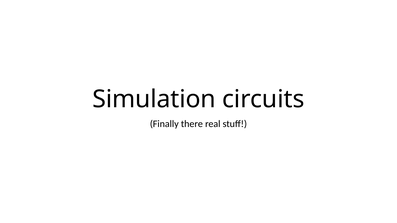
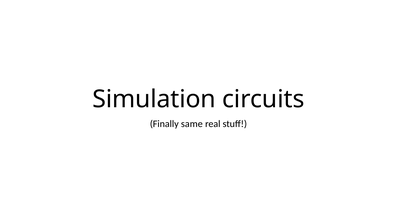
there: there -> same (192, 124)
